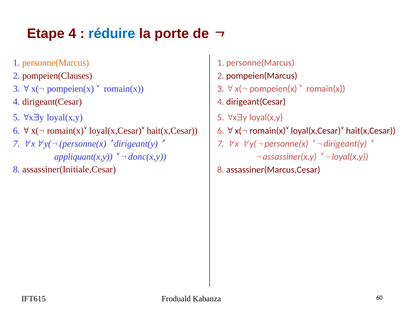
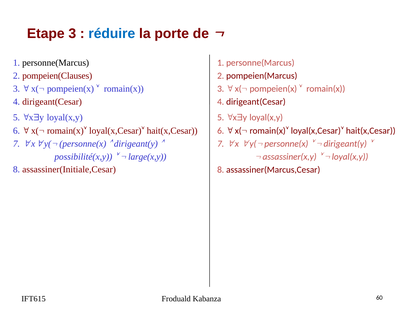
Etape 4: 4 -> 3 (72, 34)
personne(Marcus colour: orange -> black (56, 63)
appliquant(x,y: appliquant(x,y -> possibilité(x,y (83, 156)
donc(x,y: donc(x,y -> large(x,y (147, 156)
